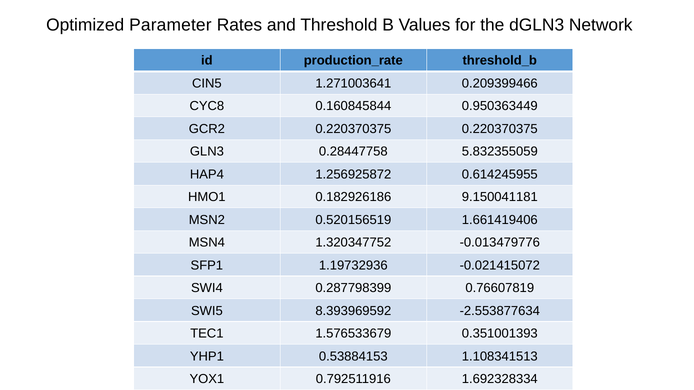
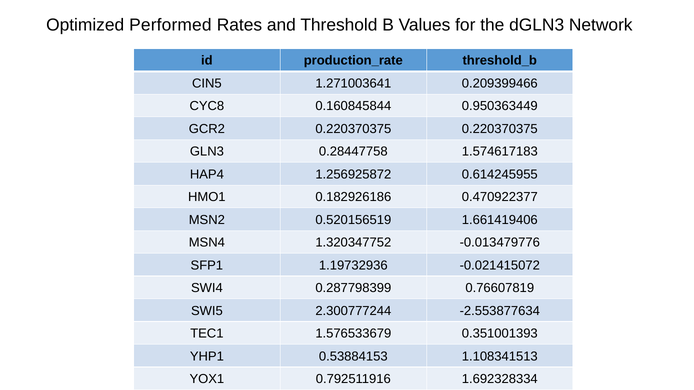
Parameter: Parameter -> Performed (170, 25)
5.832355059: 5.832355059 -> 1.574617183 (500, 152)
9.150041181: 9.150041181 -> 0.470922377 (500, 197)
8.393969592: 8.393969592 -> 2.300777244 (353, 311)
